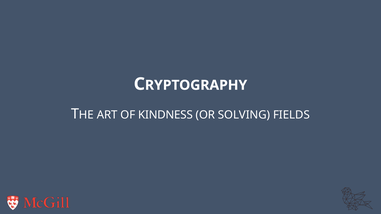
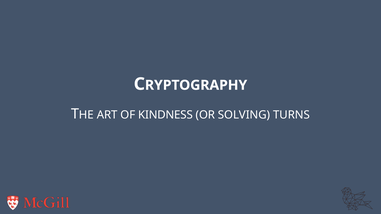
FIELDS: FIELDS -> TURNS (291, 115)
